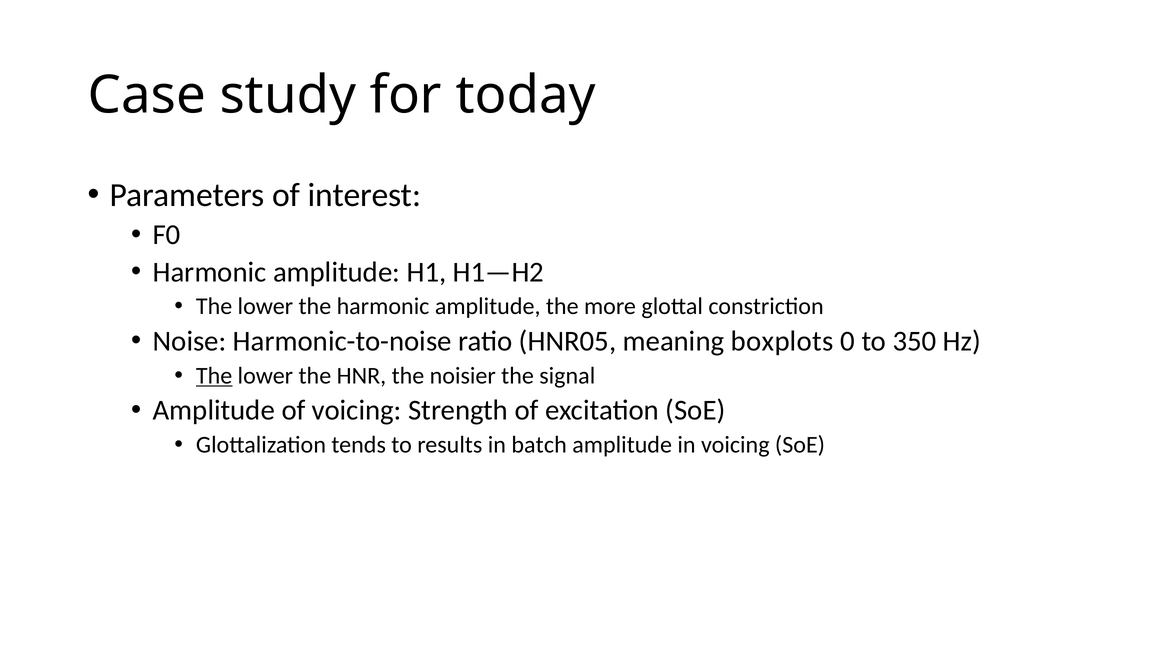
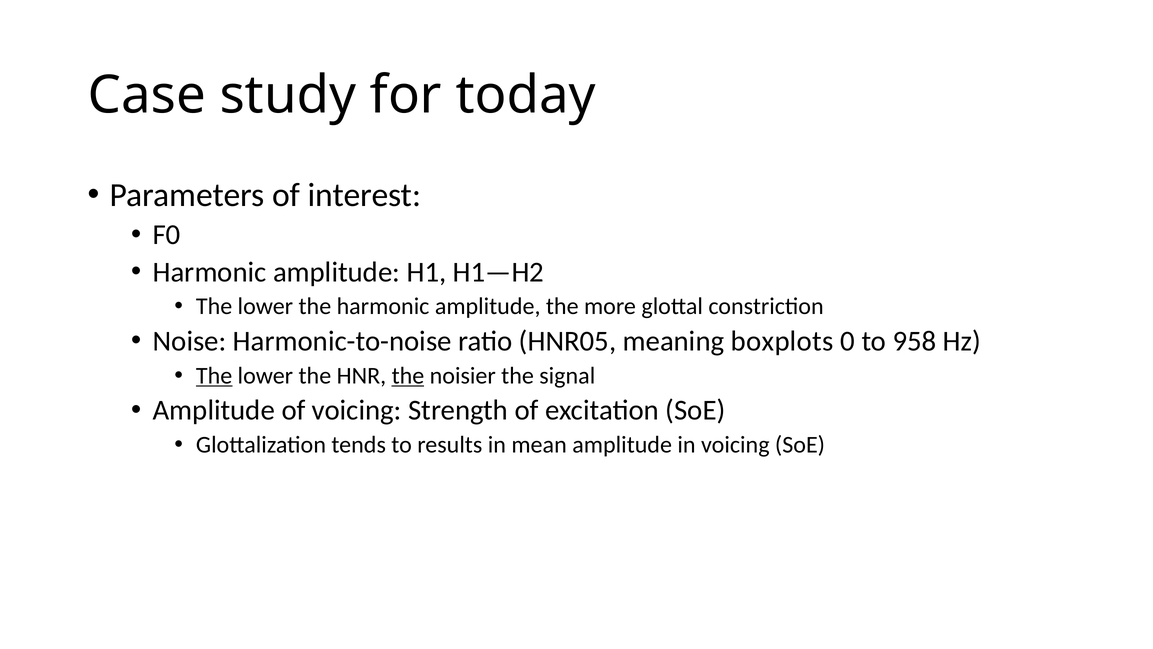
350: 350 -> 958 (915, 341)
the underline: none -> present (408, 375)
batch: batch -> mean (539, 444)
